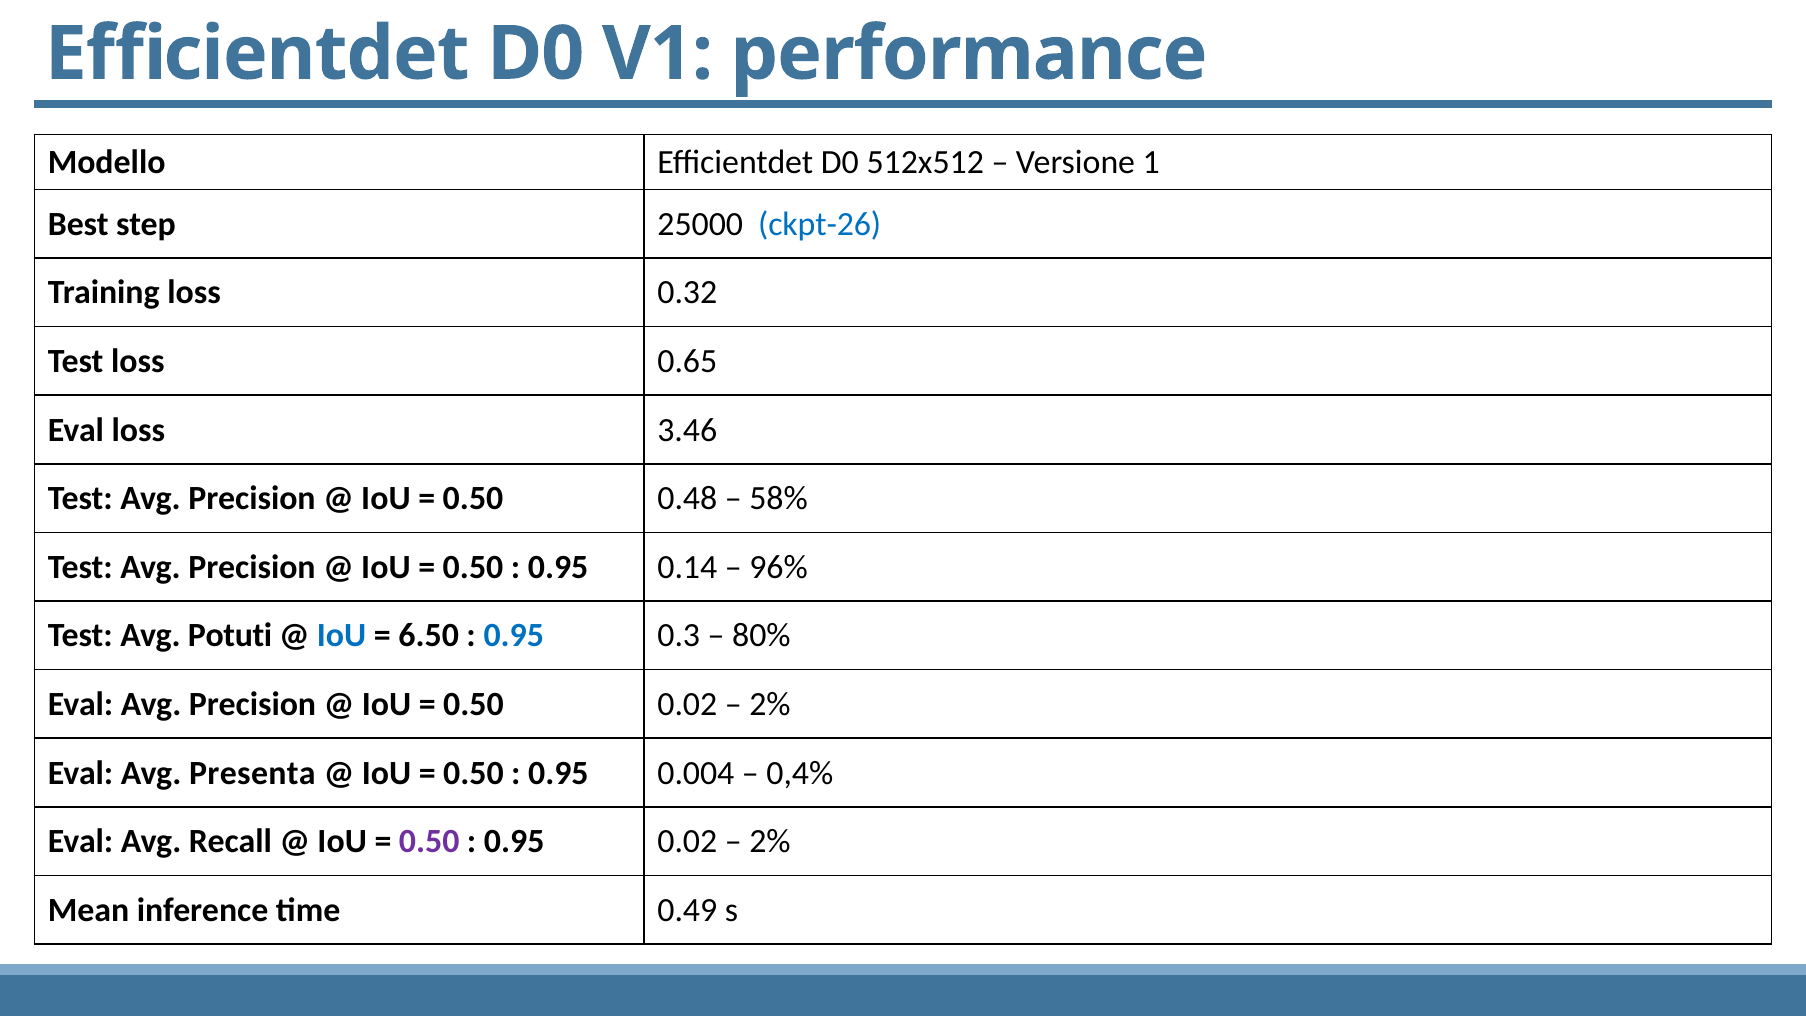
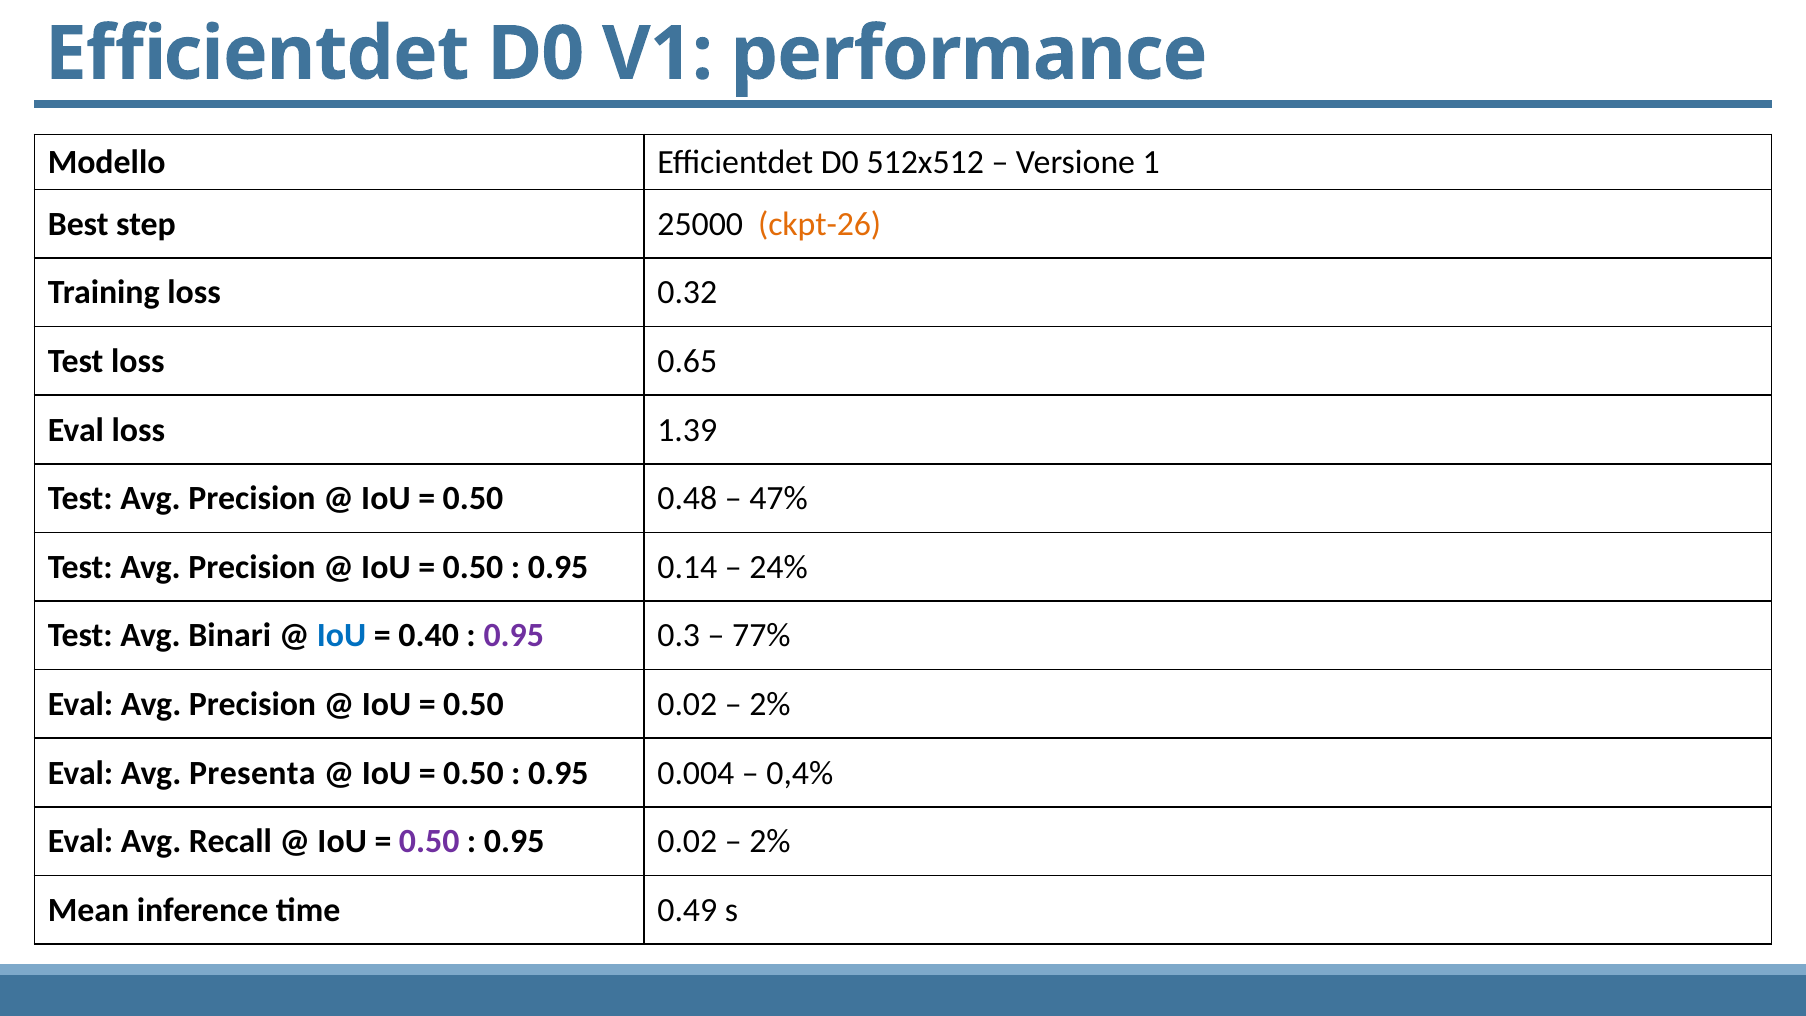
ckpt-26 colour: blue -> orange (820, 224)
3.46: 3.46 -> 1.39 (687, 430)
58%: 58% -> 47% (779, 498)
96%: 96% -> 24% (779, 567)
Potuti: Potuti -> Binari (230, 636)
6.50: 6.50 -> 0.40 (429, 636)
0.95 colour: blue -> purple (514, 636)
80%: 80% -> 77% (761, 636)
